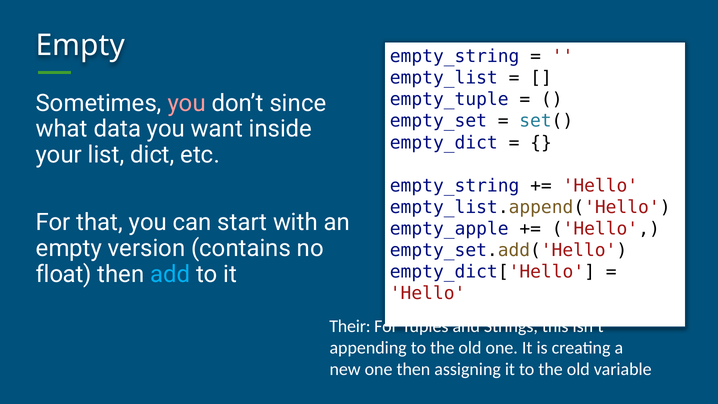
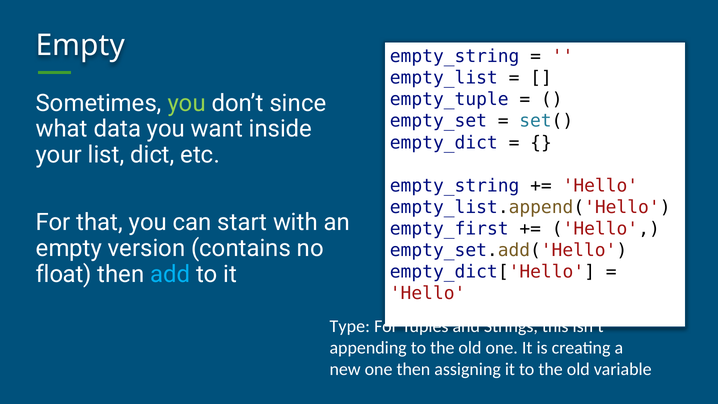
you colour: pink -> light green (187, 103)
empty_apple: empty_apple -> empty_first (449, 229)
Their: Their -> Type (350, 326)
